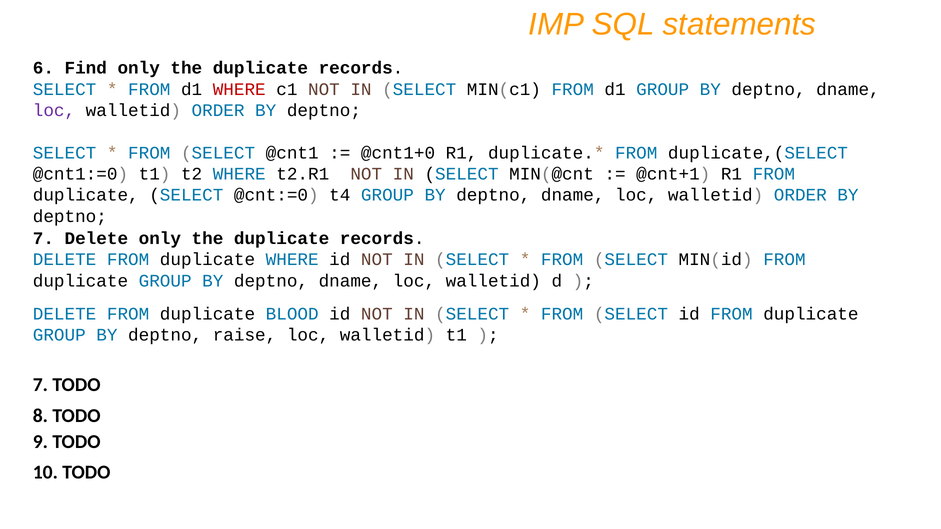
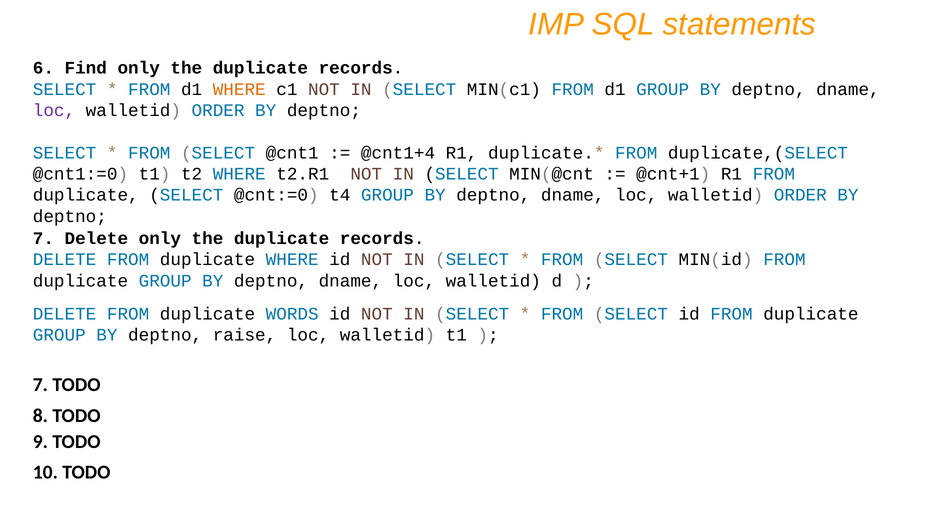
WHERE colour: red -> orange (239, 89)
@cnt1+0: @cnt1+0 -> @cnt1+4 (398, 153)
BLOOD: BLOOD -> WORDS (292, 314)
